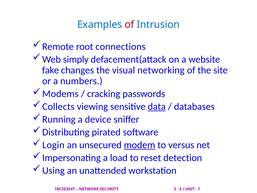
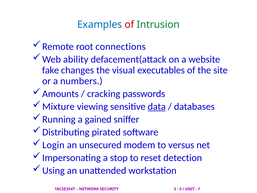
Intrusion colour: blue -> green (158, 24)
simply: simply -> ability (76, 59)
networking: networking -> executables (161, 70)
Modems: Modems -> Amounts (60, 94)
Collects: Collects -> Mixture (58, 106)
device: device -> gained (98, 119)
modem underline: present -> none (140, 145)
load: load -> stop (119, 158)
